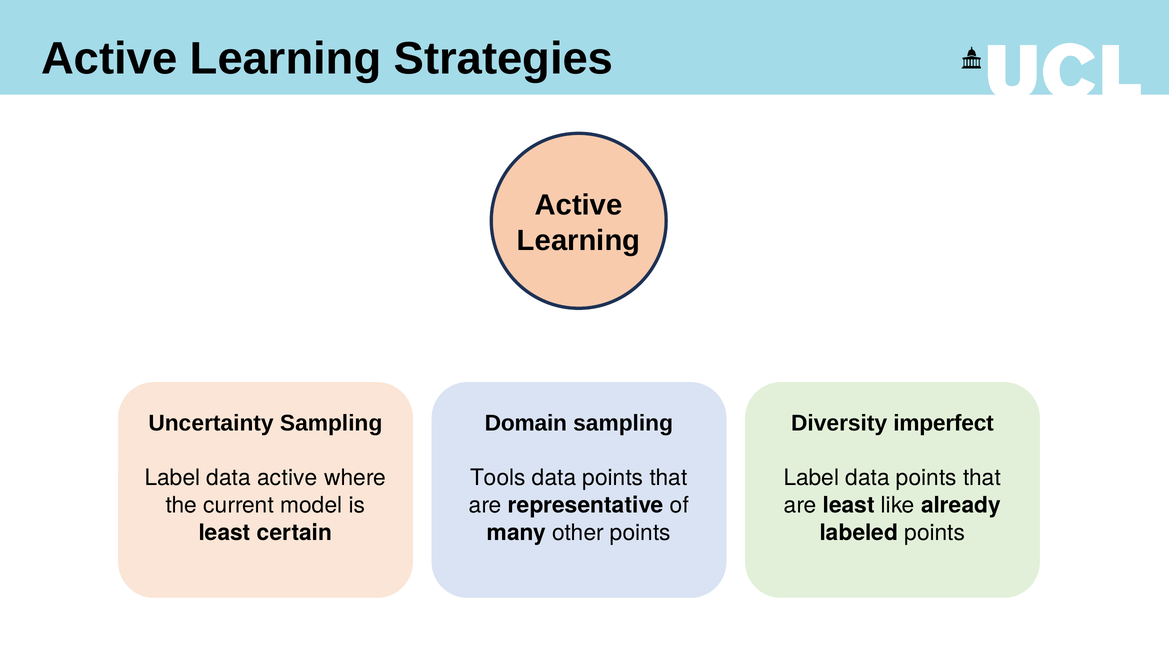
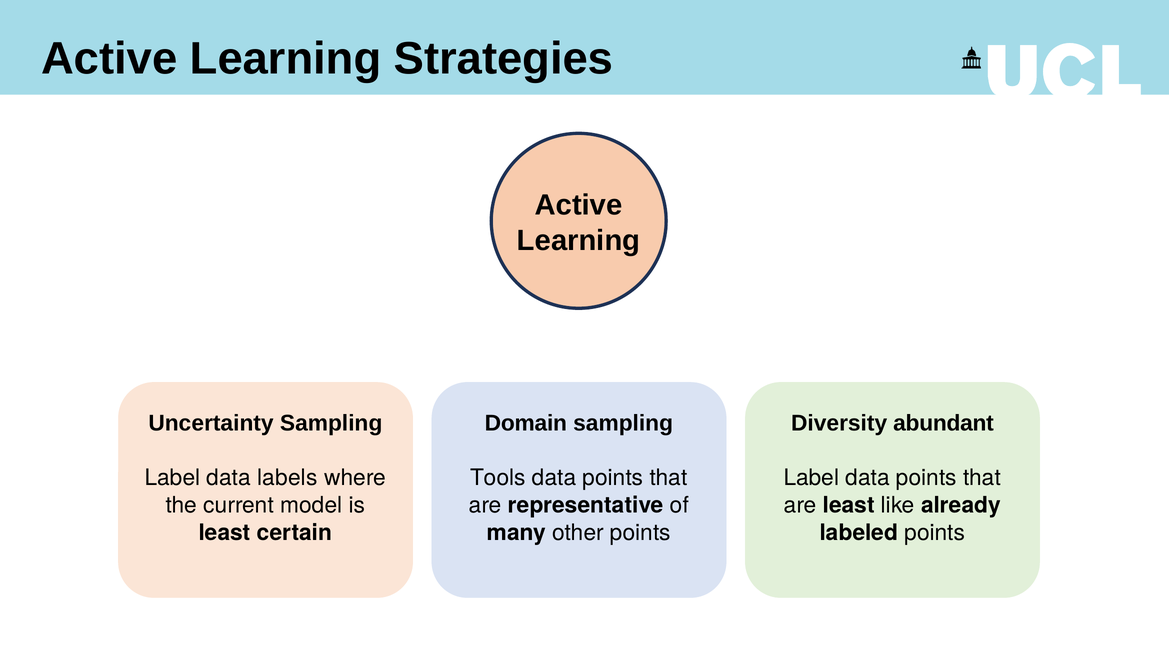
imperfect: imperfect -> abundant (944, 423)
data active: active -> labels (287, 478)
